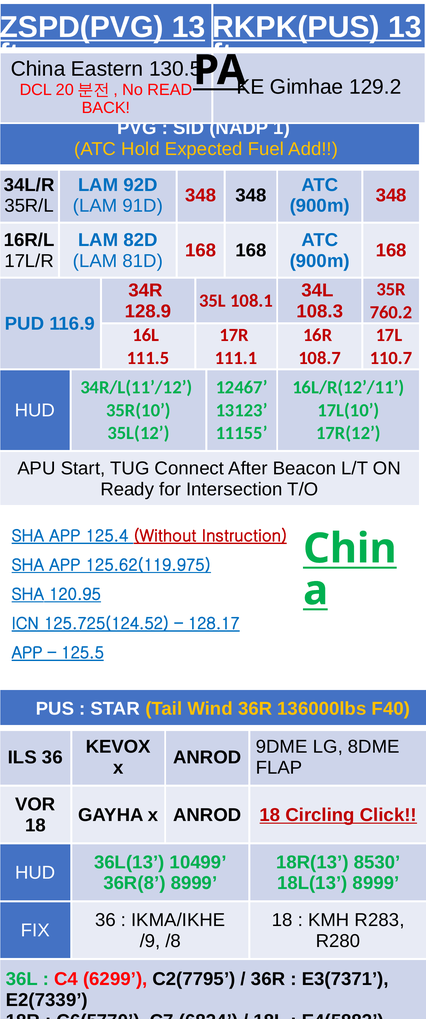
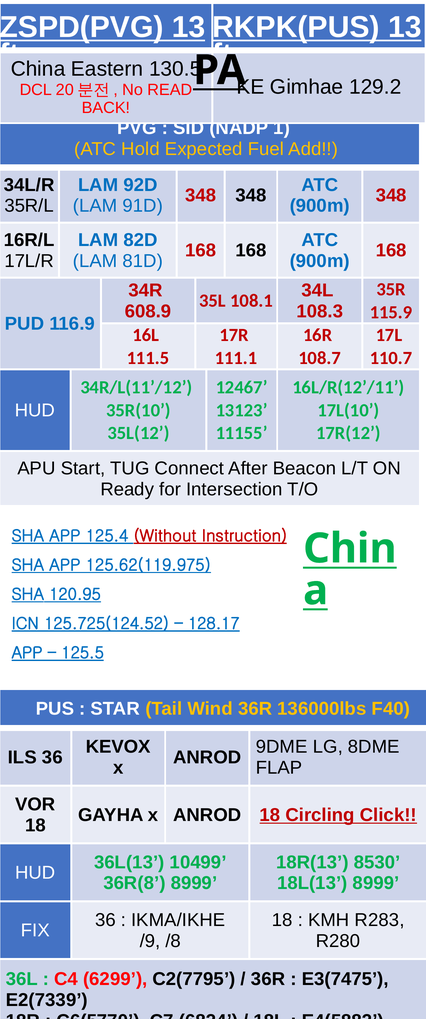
128.9: 128.9 -> 608.9 (148, 311)
760.2: 760.2 -> 115.9 (391, 312)
E3(7371: E3(7371 -> E3(7475 (345, 979)
